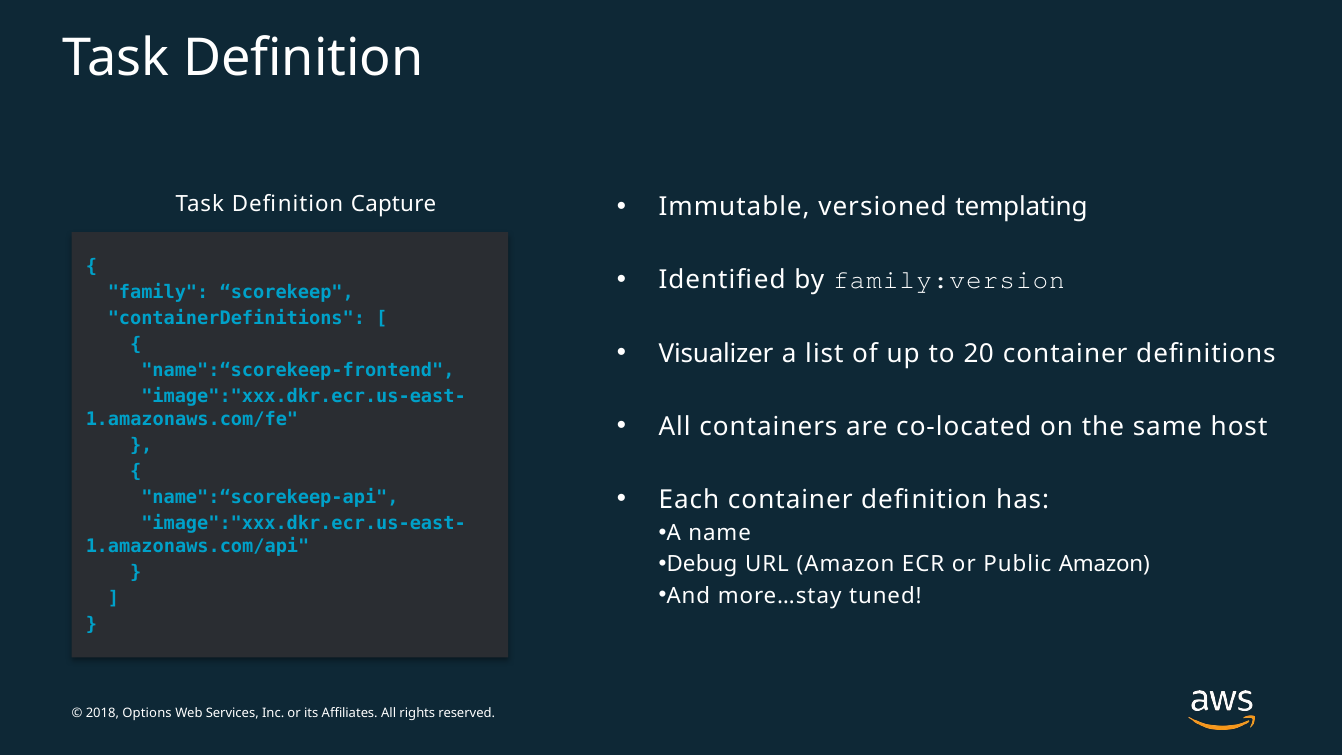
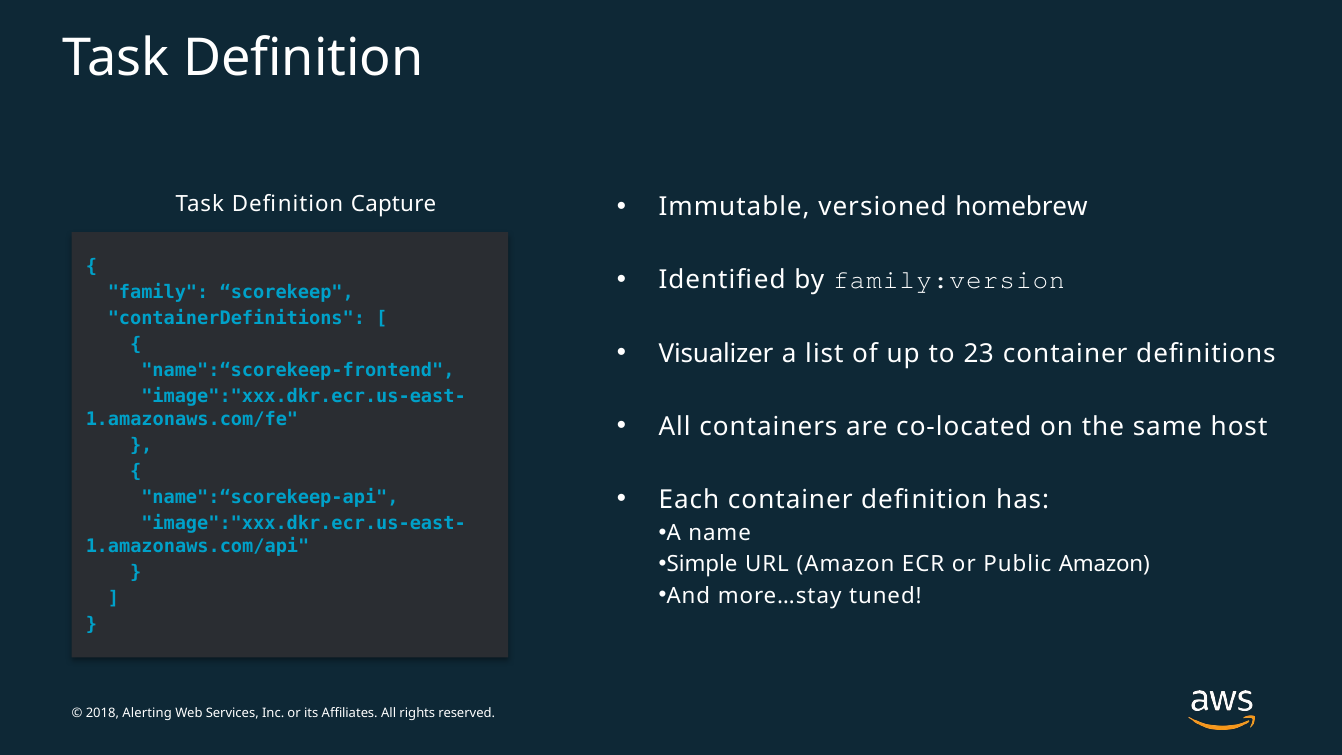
templating: templating -> homebrew (1021, 207)
20: 20 -> 23 (979, 353)
Debug: Debug -> Simple (702, 564)
Options: Options -> Alerting (147, 714)
